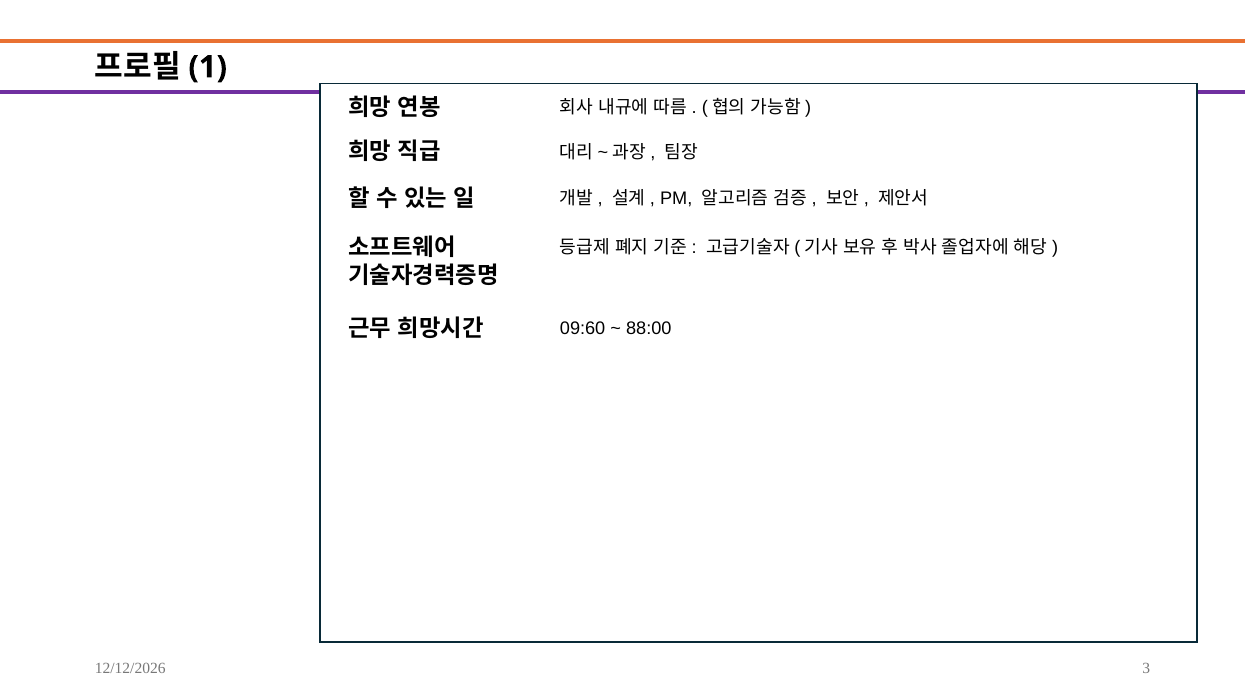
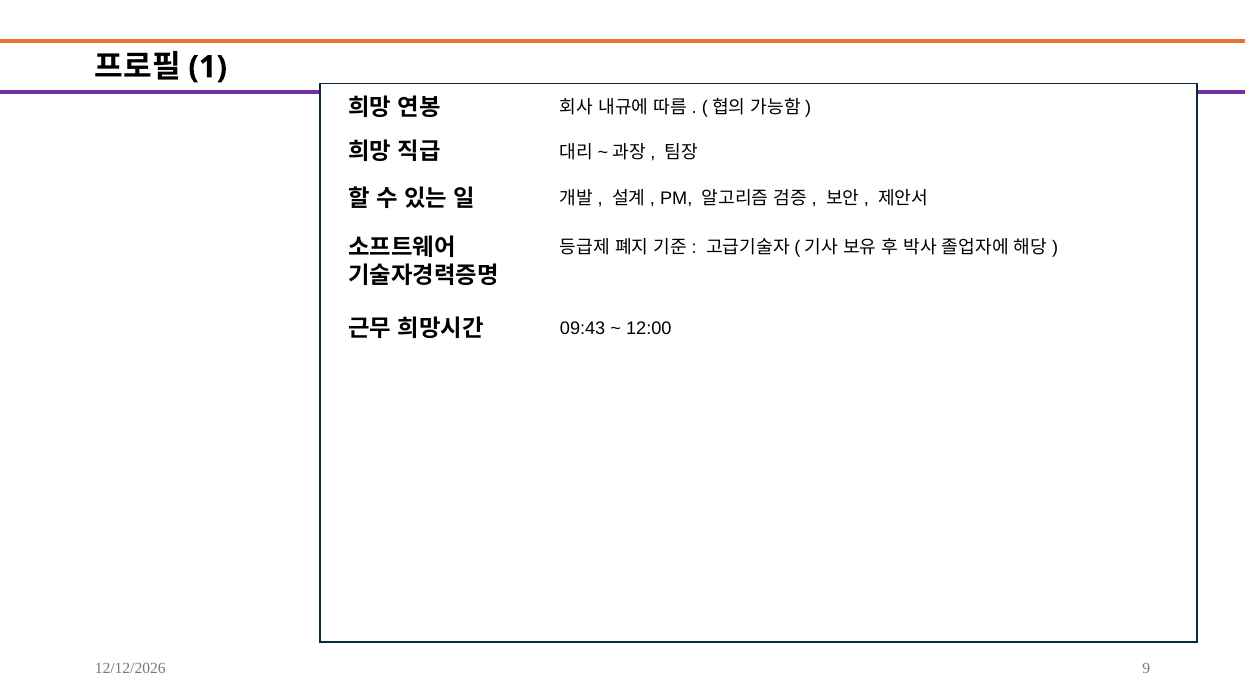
09:60: 09:60 -> 09:43 (583, 328)
88:00: 88:00 -> 12:00 (649, 328)
3: 3 -> 9 (1146, 669)
